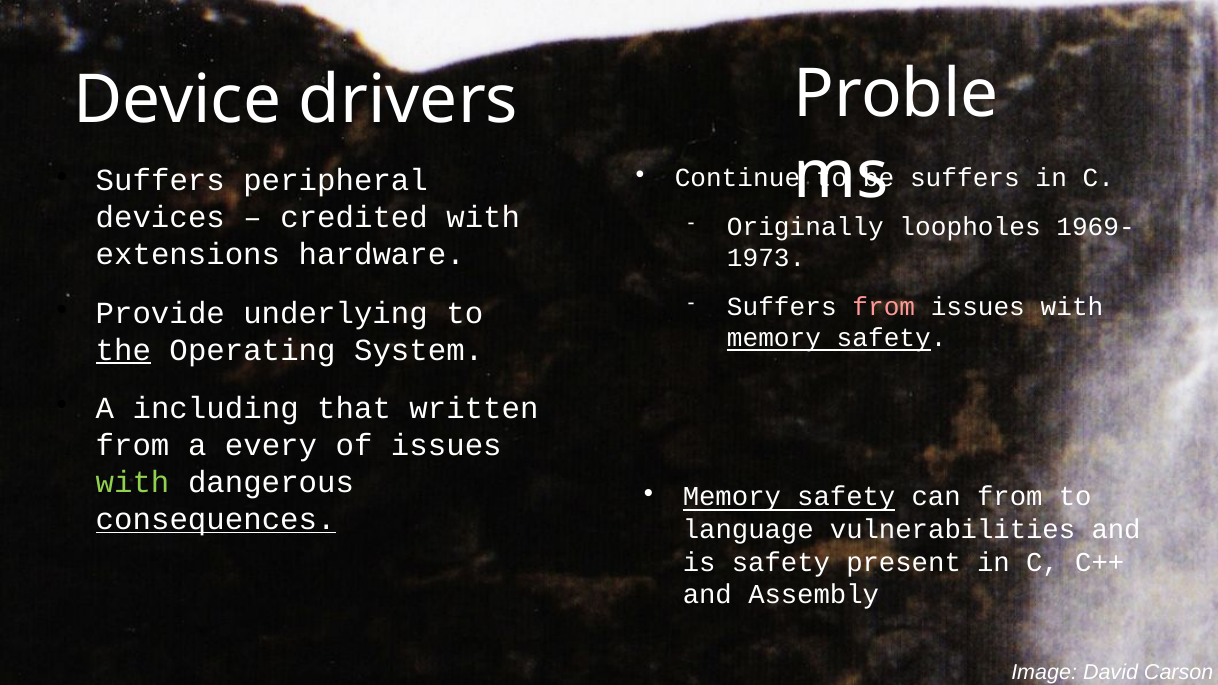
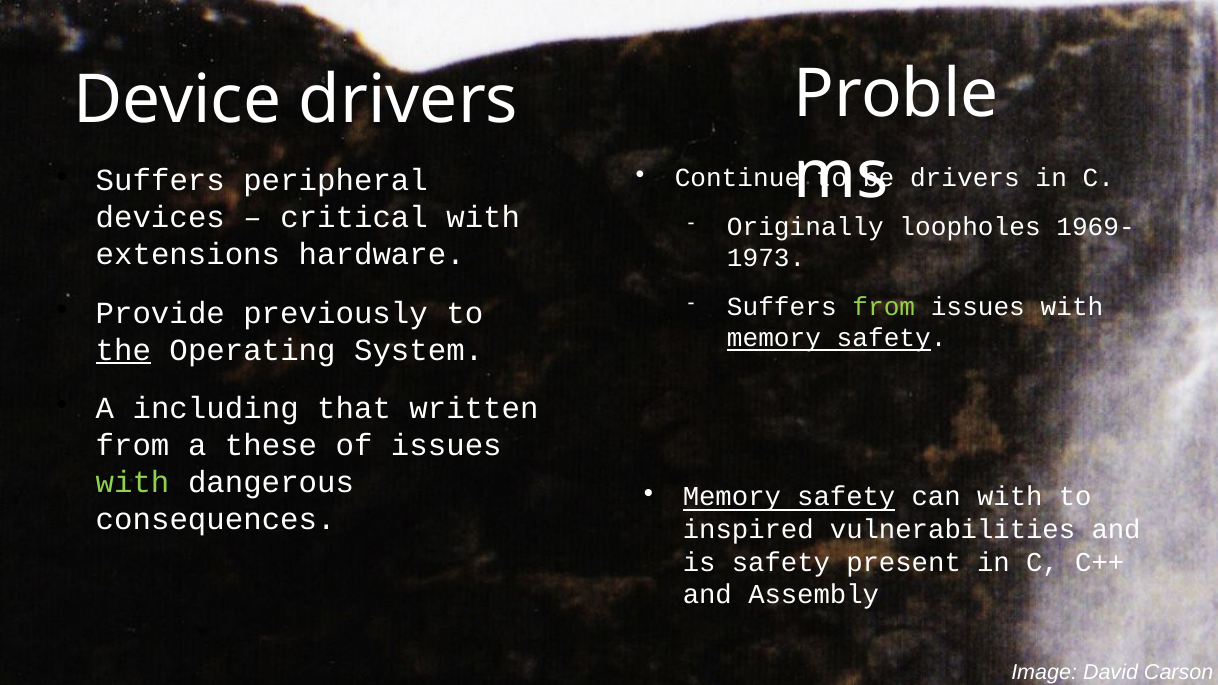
suffers: suffers -> drivers (965, 178)
credited: credited -> critical (354, 218)
from colour: pink -> light green (884, 307)
underlying: underlying -> previously (336, 313)
every: every -> these (271, 446)
can from: from -> with (1010, 497)
consequences underline: present -> none (216, 519)
language: language -> inspired (748, 529)
